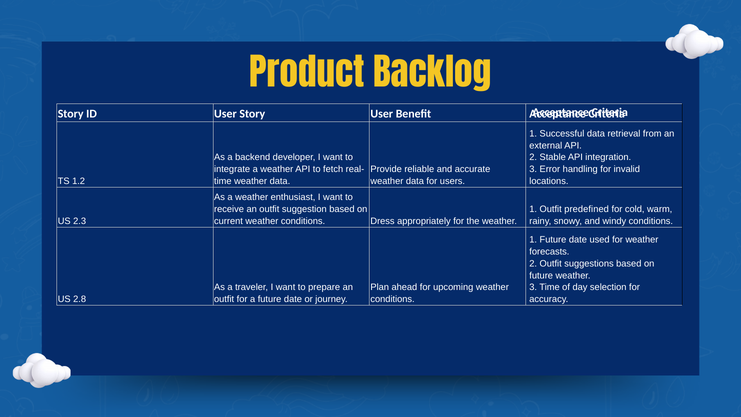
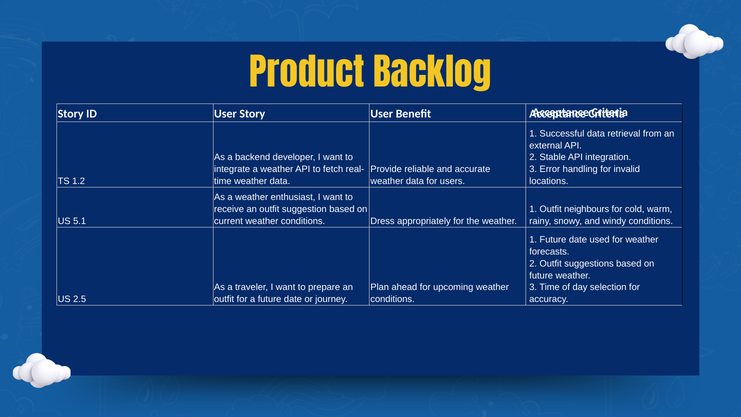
predefined: predefined -> neighbours (587, 209)
2.3: 2.3 -> 5.1 (80, 221)
2.8: 2.8 -> 2.5 (80, 299)
